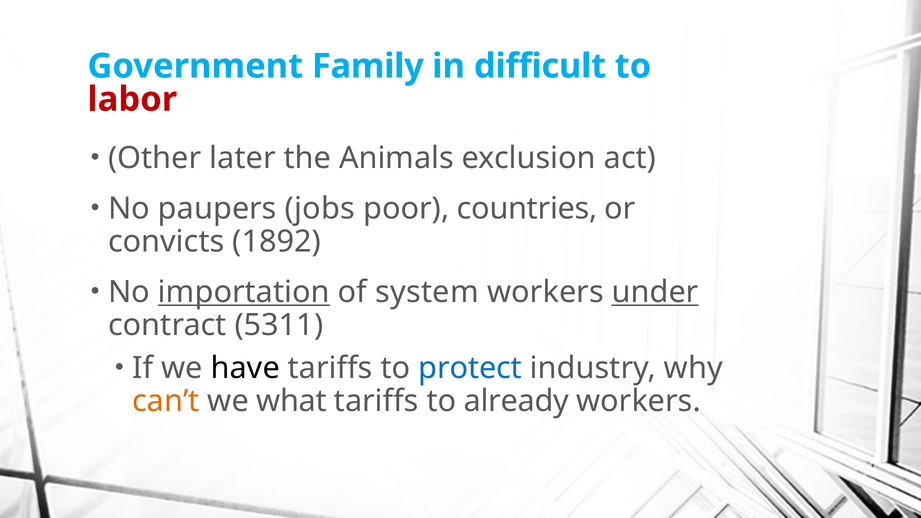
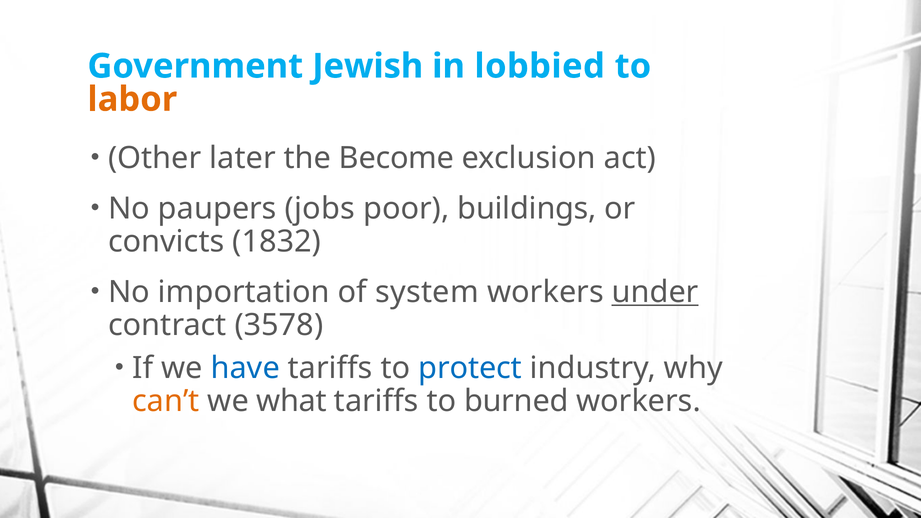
Family: Family -> Jewish (368, 66)
difficult: difficult -> lobbied (540, 66)
labor colour: red -> orange (132, 99)
Animals: Animals -> Become (397, 158)
countries: countries -> buildings (527, 209)
1892: 1892 -> 1832 (277, 242)
importation underline: present -> none (244, 292)
5311: 5311 -> 3578 (279, 325)
have colour: black -> blue (245, 368)
already: already -> burned (516, 401)
